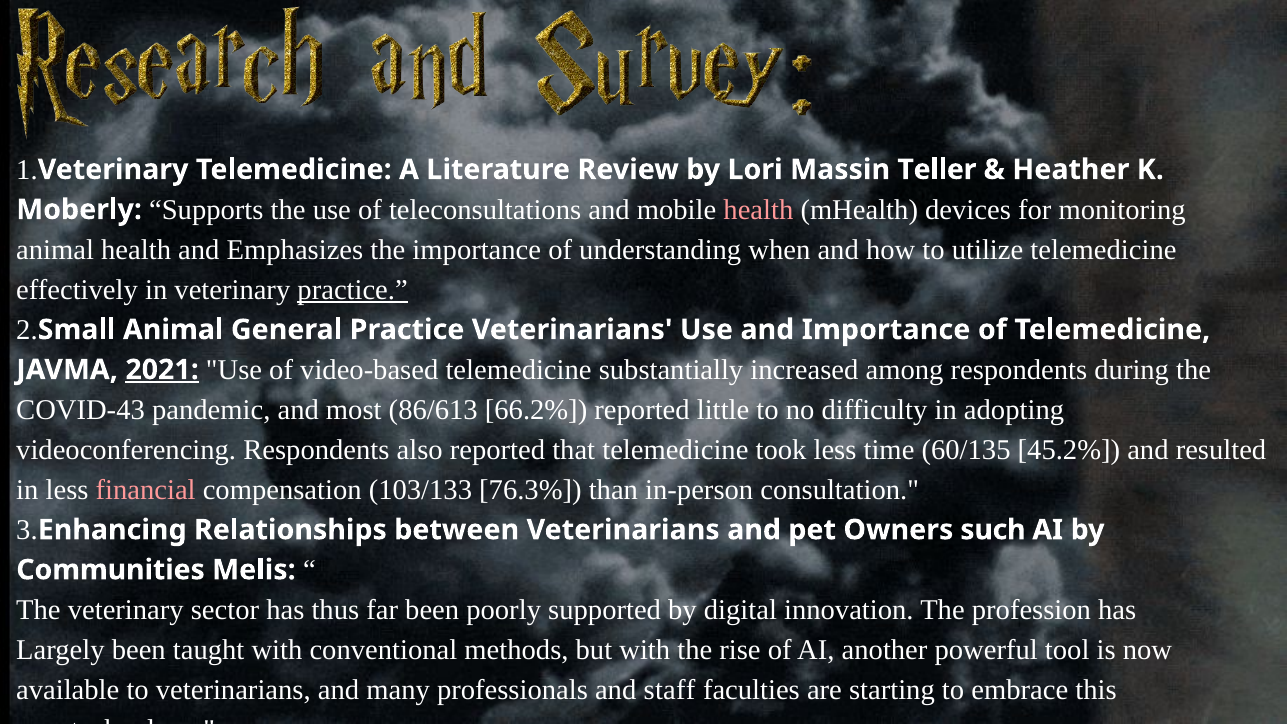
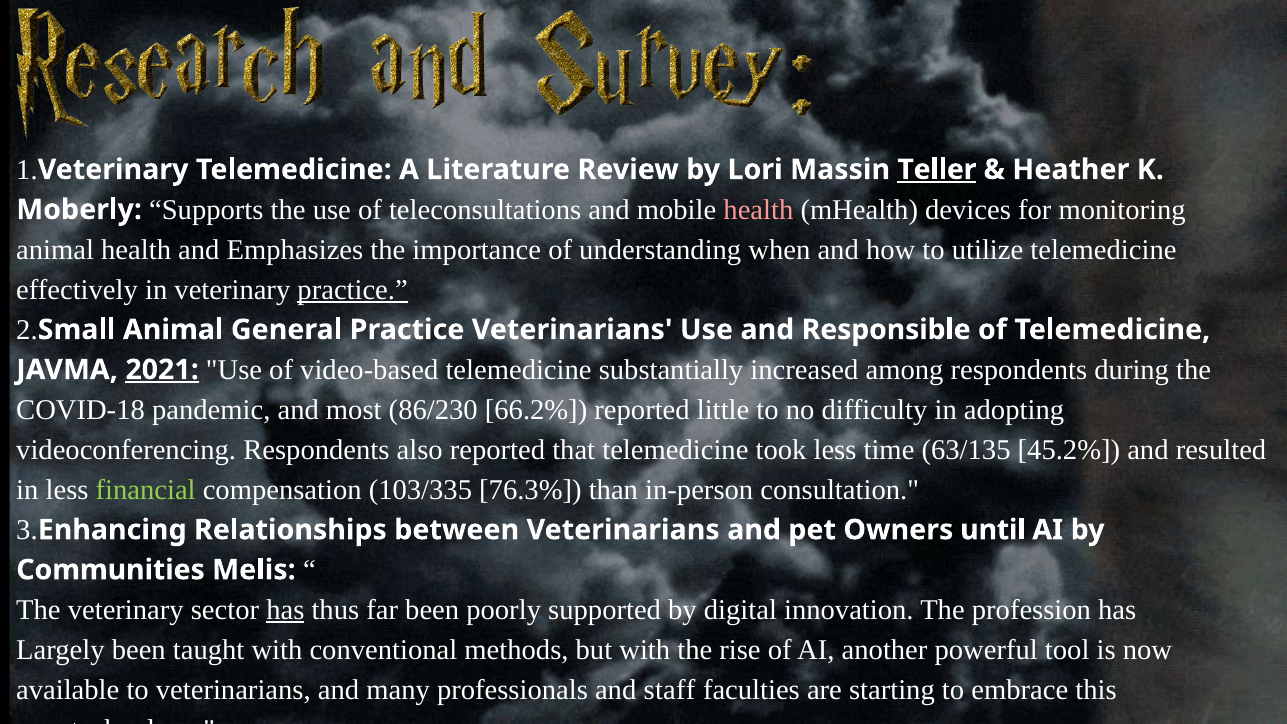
Teller underline: none -> present (937, 170)
and Importance: Importance -> Responsible (886, 330)
COVID-43: COVID-43 -> COVID-18 (81, 410)
86/613: 86/613 -> 86/230 (433, 410)
60/135: 60/135 -> 63/135 (966, 450)
financial colour: pink -> light green (146, 490)
103/133: 103/133 -> 103/335 (420, 490)
such: such -> until (993, 530)
has underline: none -> present (285, 610)
